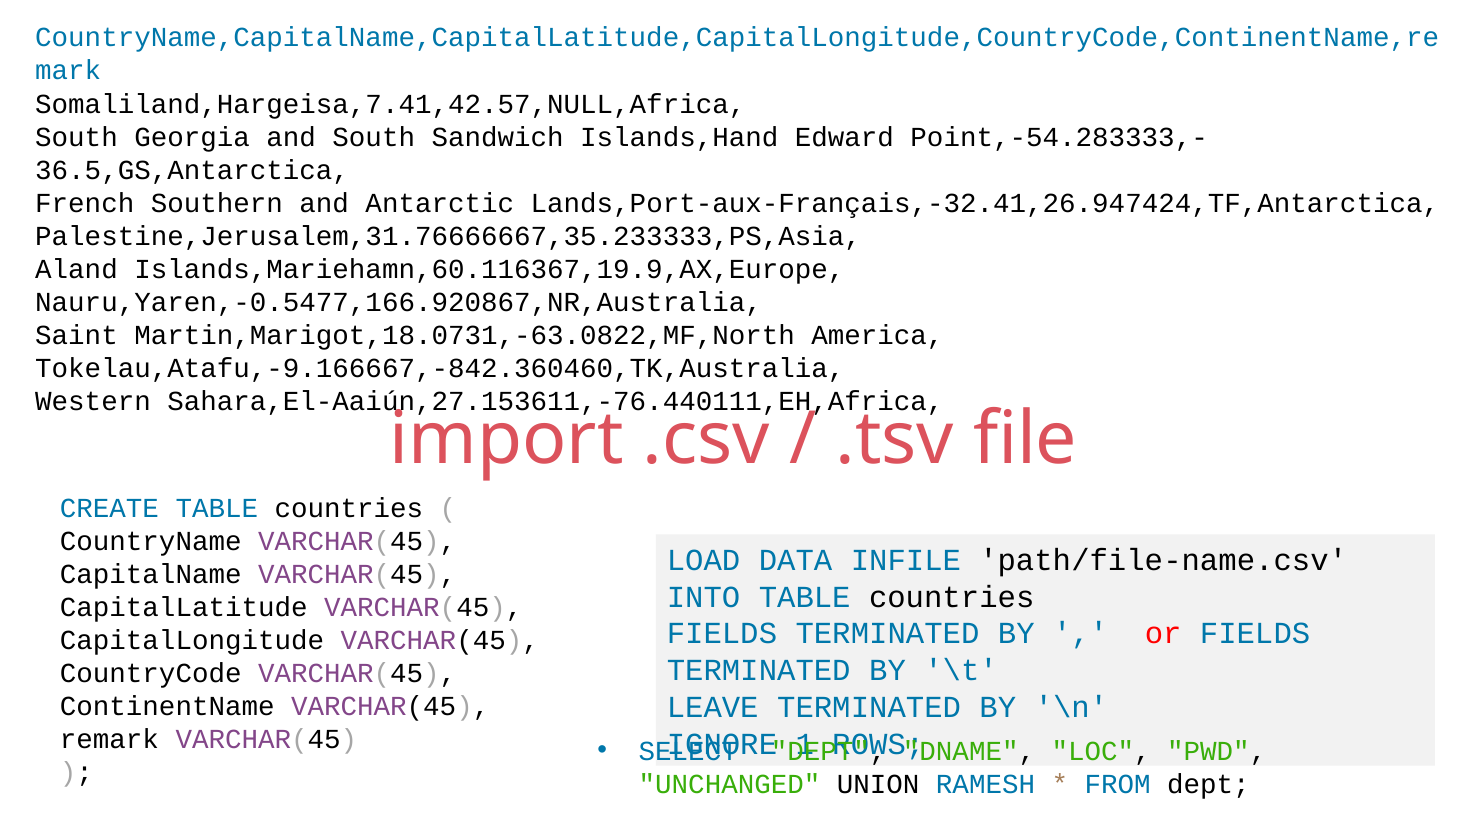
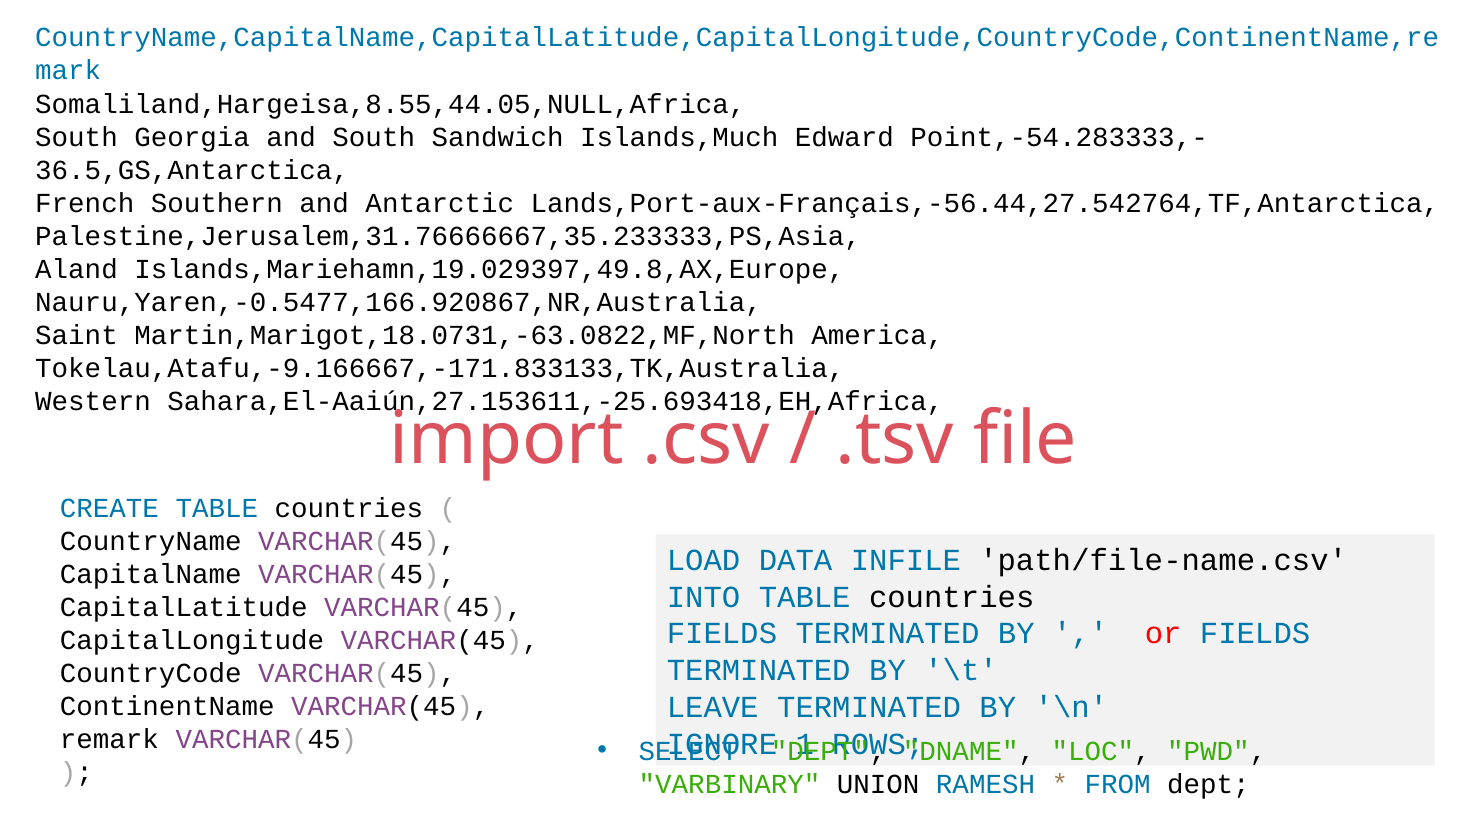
Somaliland,Hargeisa,7.41,42.57,NULL,Africa: Somaliland,Hargeisa,7.41,42.57,NULL,Africa -> Somaliland,Hargeisa,8.55,44.05,NULL,Africa (390, 104)
Islands,Hand: Islands,Hand -> Islands,Much (679, 137)
Lands,Port-aux-Français,-32.41,26.947424,TF,Antarctica: Lands,Port-aux-Français,-32.41,26.947424,TF,Antarctica -> Lands,Port-aux-Français,-56.44,27.542764,TF,Antarctica (985, 203)
Islands,Mariehamn,60.116367,19.9,AX,Europe: Islands,Mariehamn,60.116367,19.9,AX,Europe -> Islands,Mariehamn,19.029397,49.8,AX,Europe (489, 269)
Tokelau,Atafu,-9.166667,-842.360460,TK,Australia: Tokelau,Atafu,-9.166667,-842.360460,TK,Australia -> Tokelau,Atafu,-9.166667,-171.833133,TK,Australia (440, 368)
Sahara,El-Aaiún,27.153611,-76.440111,EH,Africa: Sahara,El-Aaiún,27.153611,-76.440111,EH,Africa -> Sahara,El-Aaiún,27.153611,-25.693418,EH,Africa (555, 401)
UNCHANGED: UNCHANGED -> VARBINARY (730, 784)
